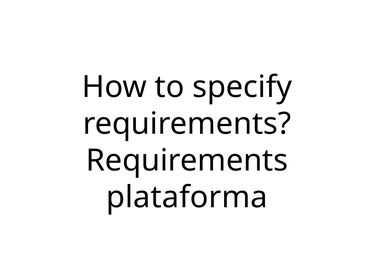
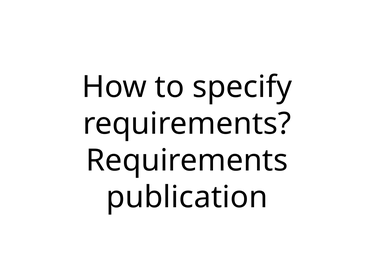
plataforma: plataforma -> publication (187, 198)
